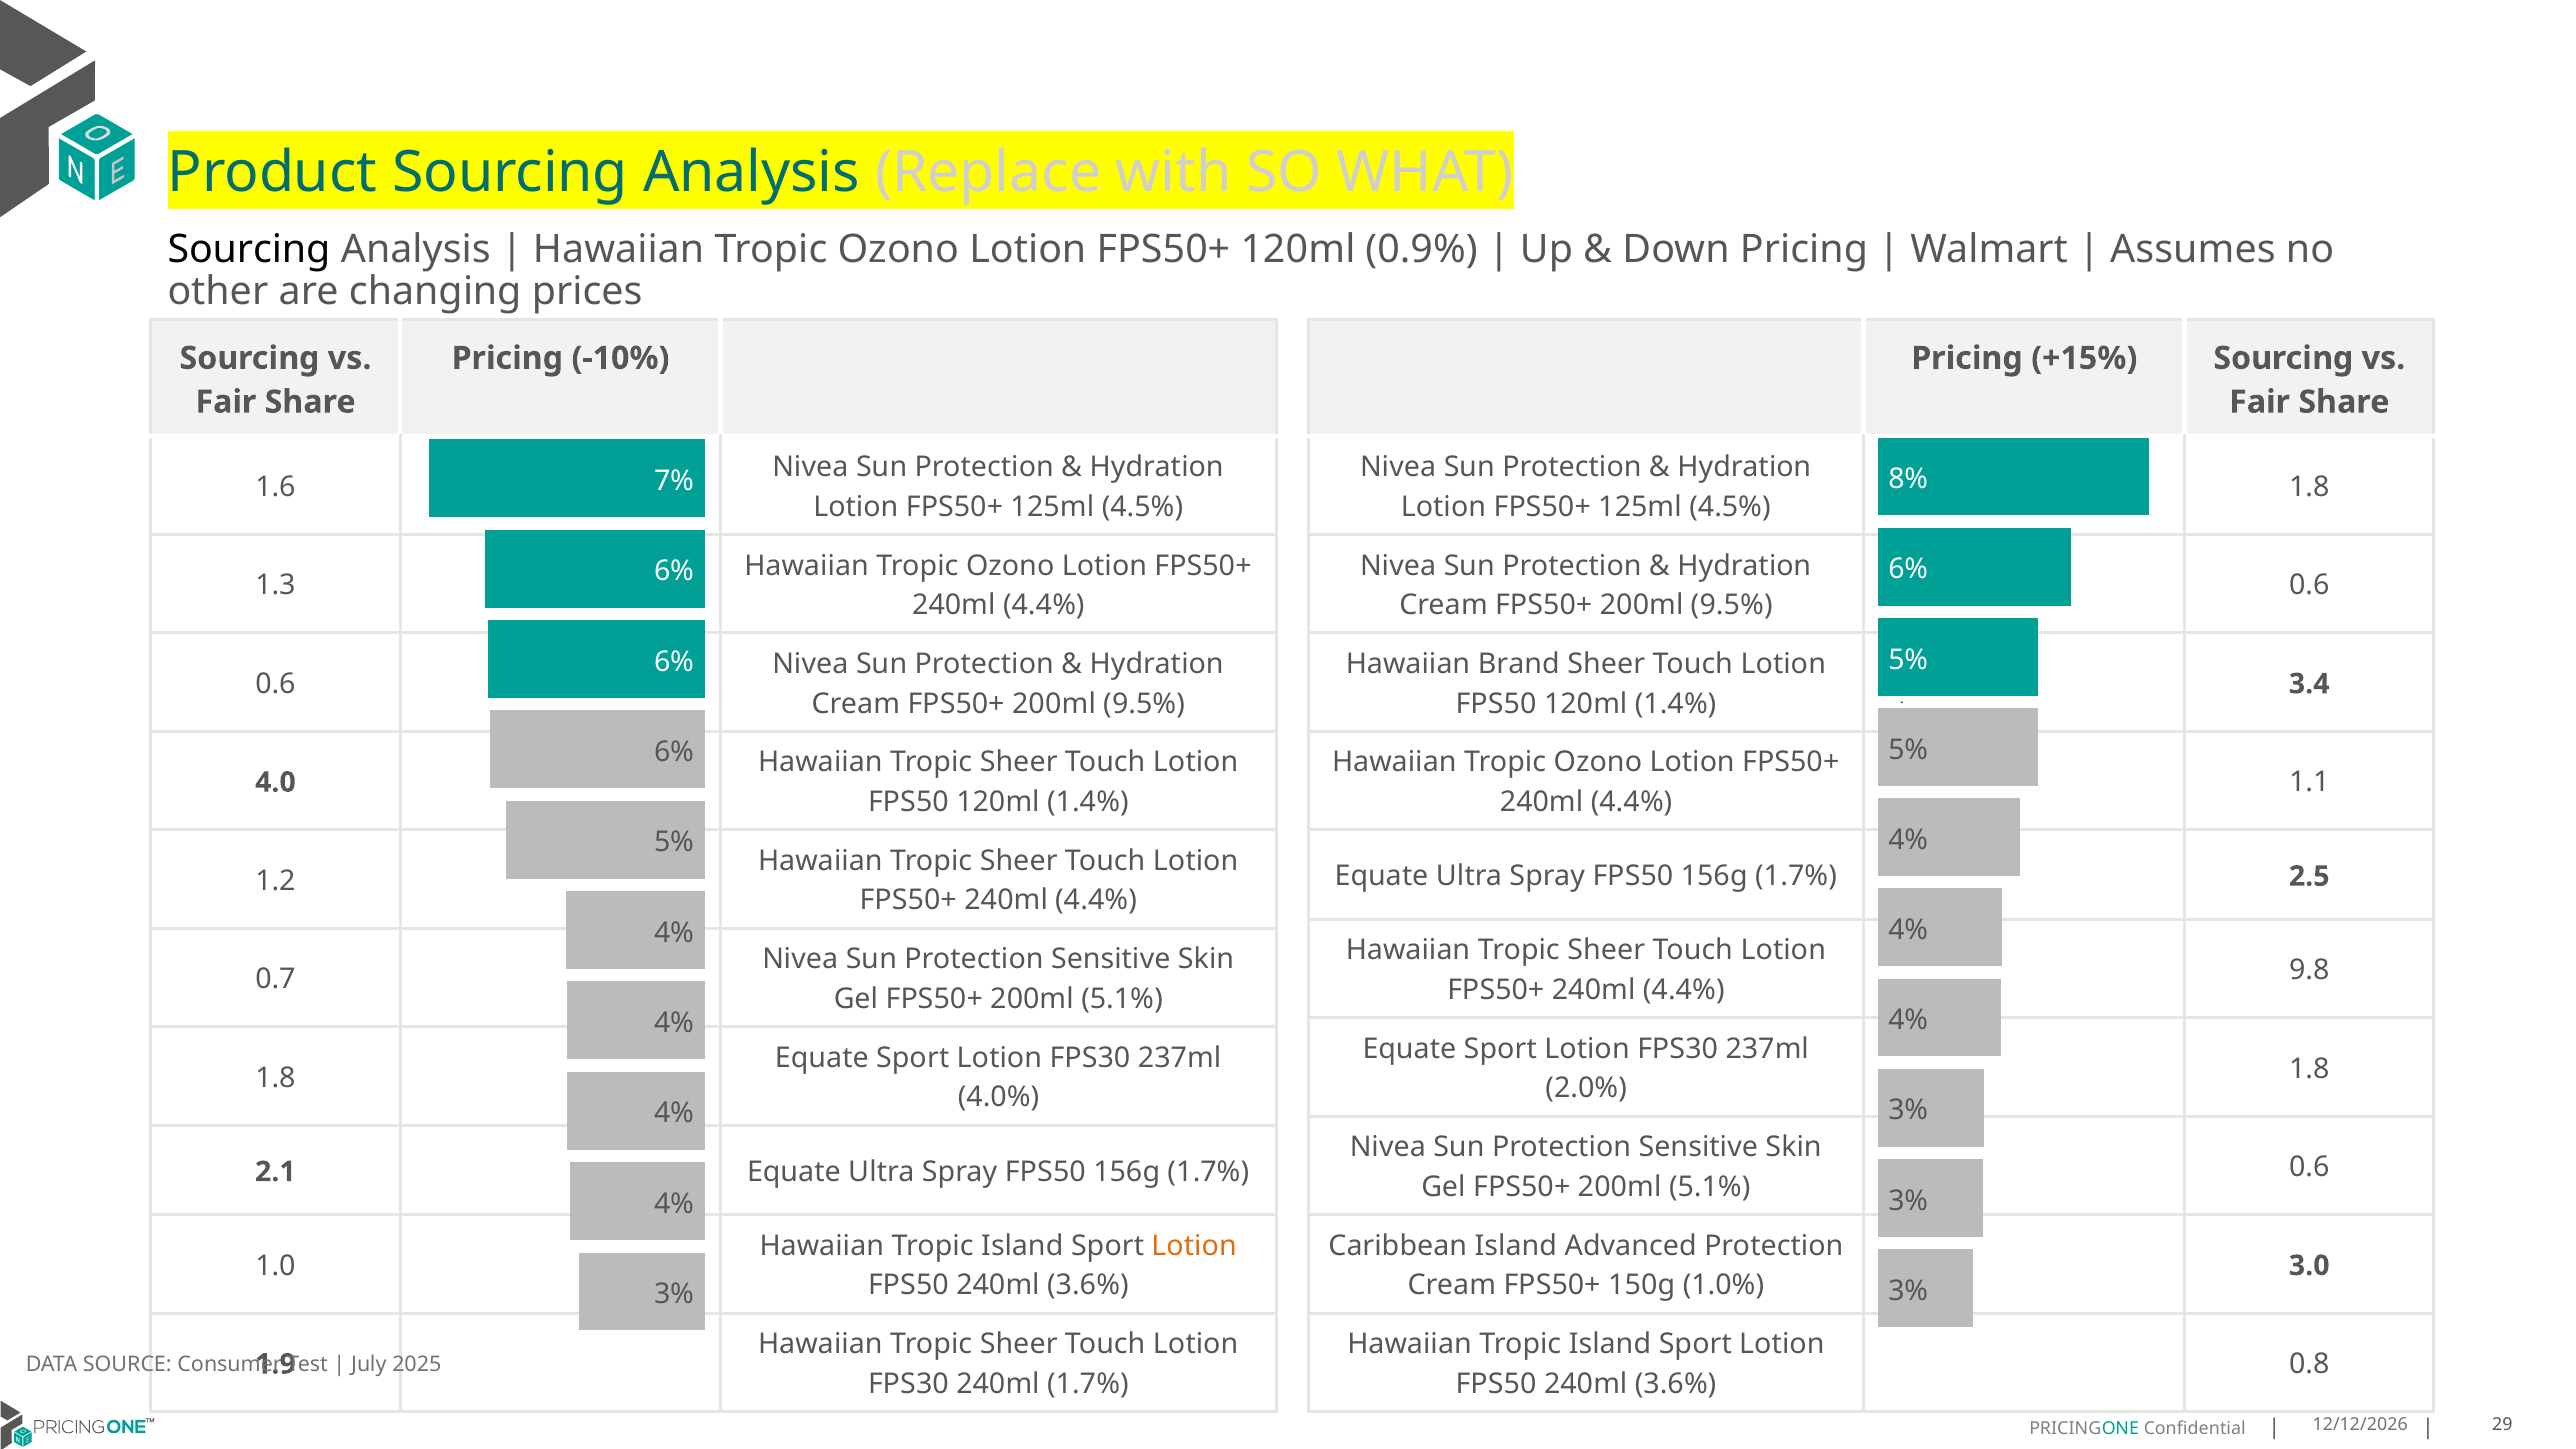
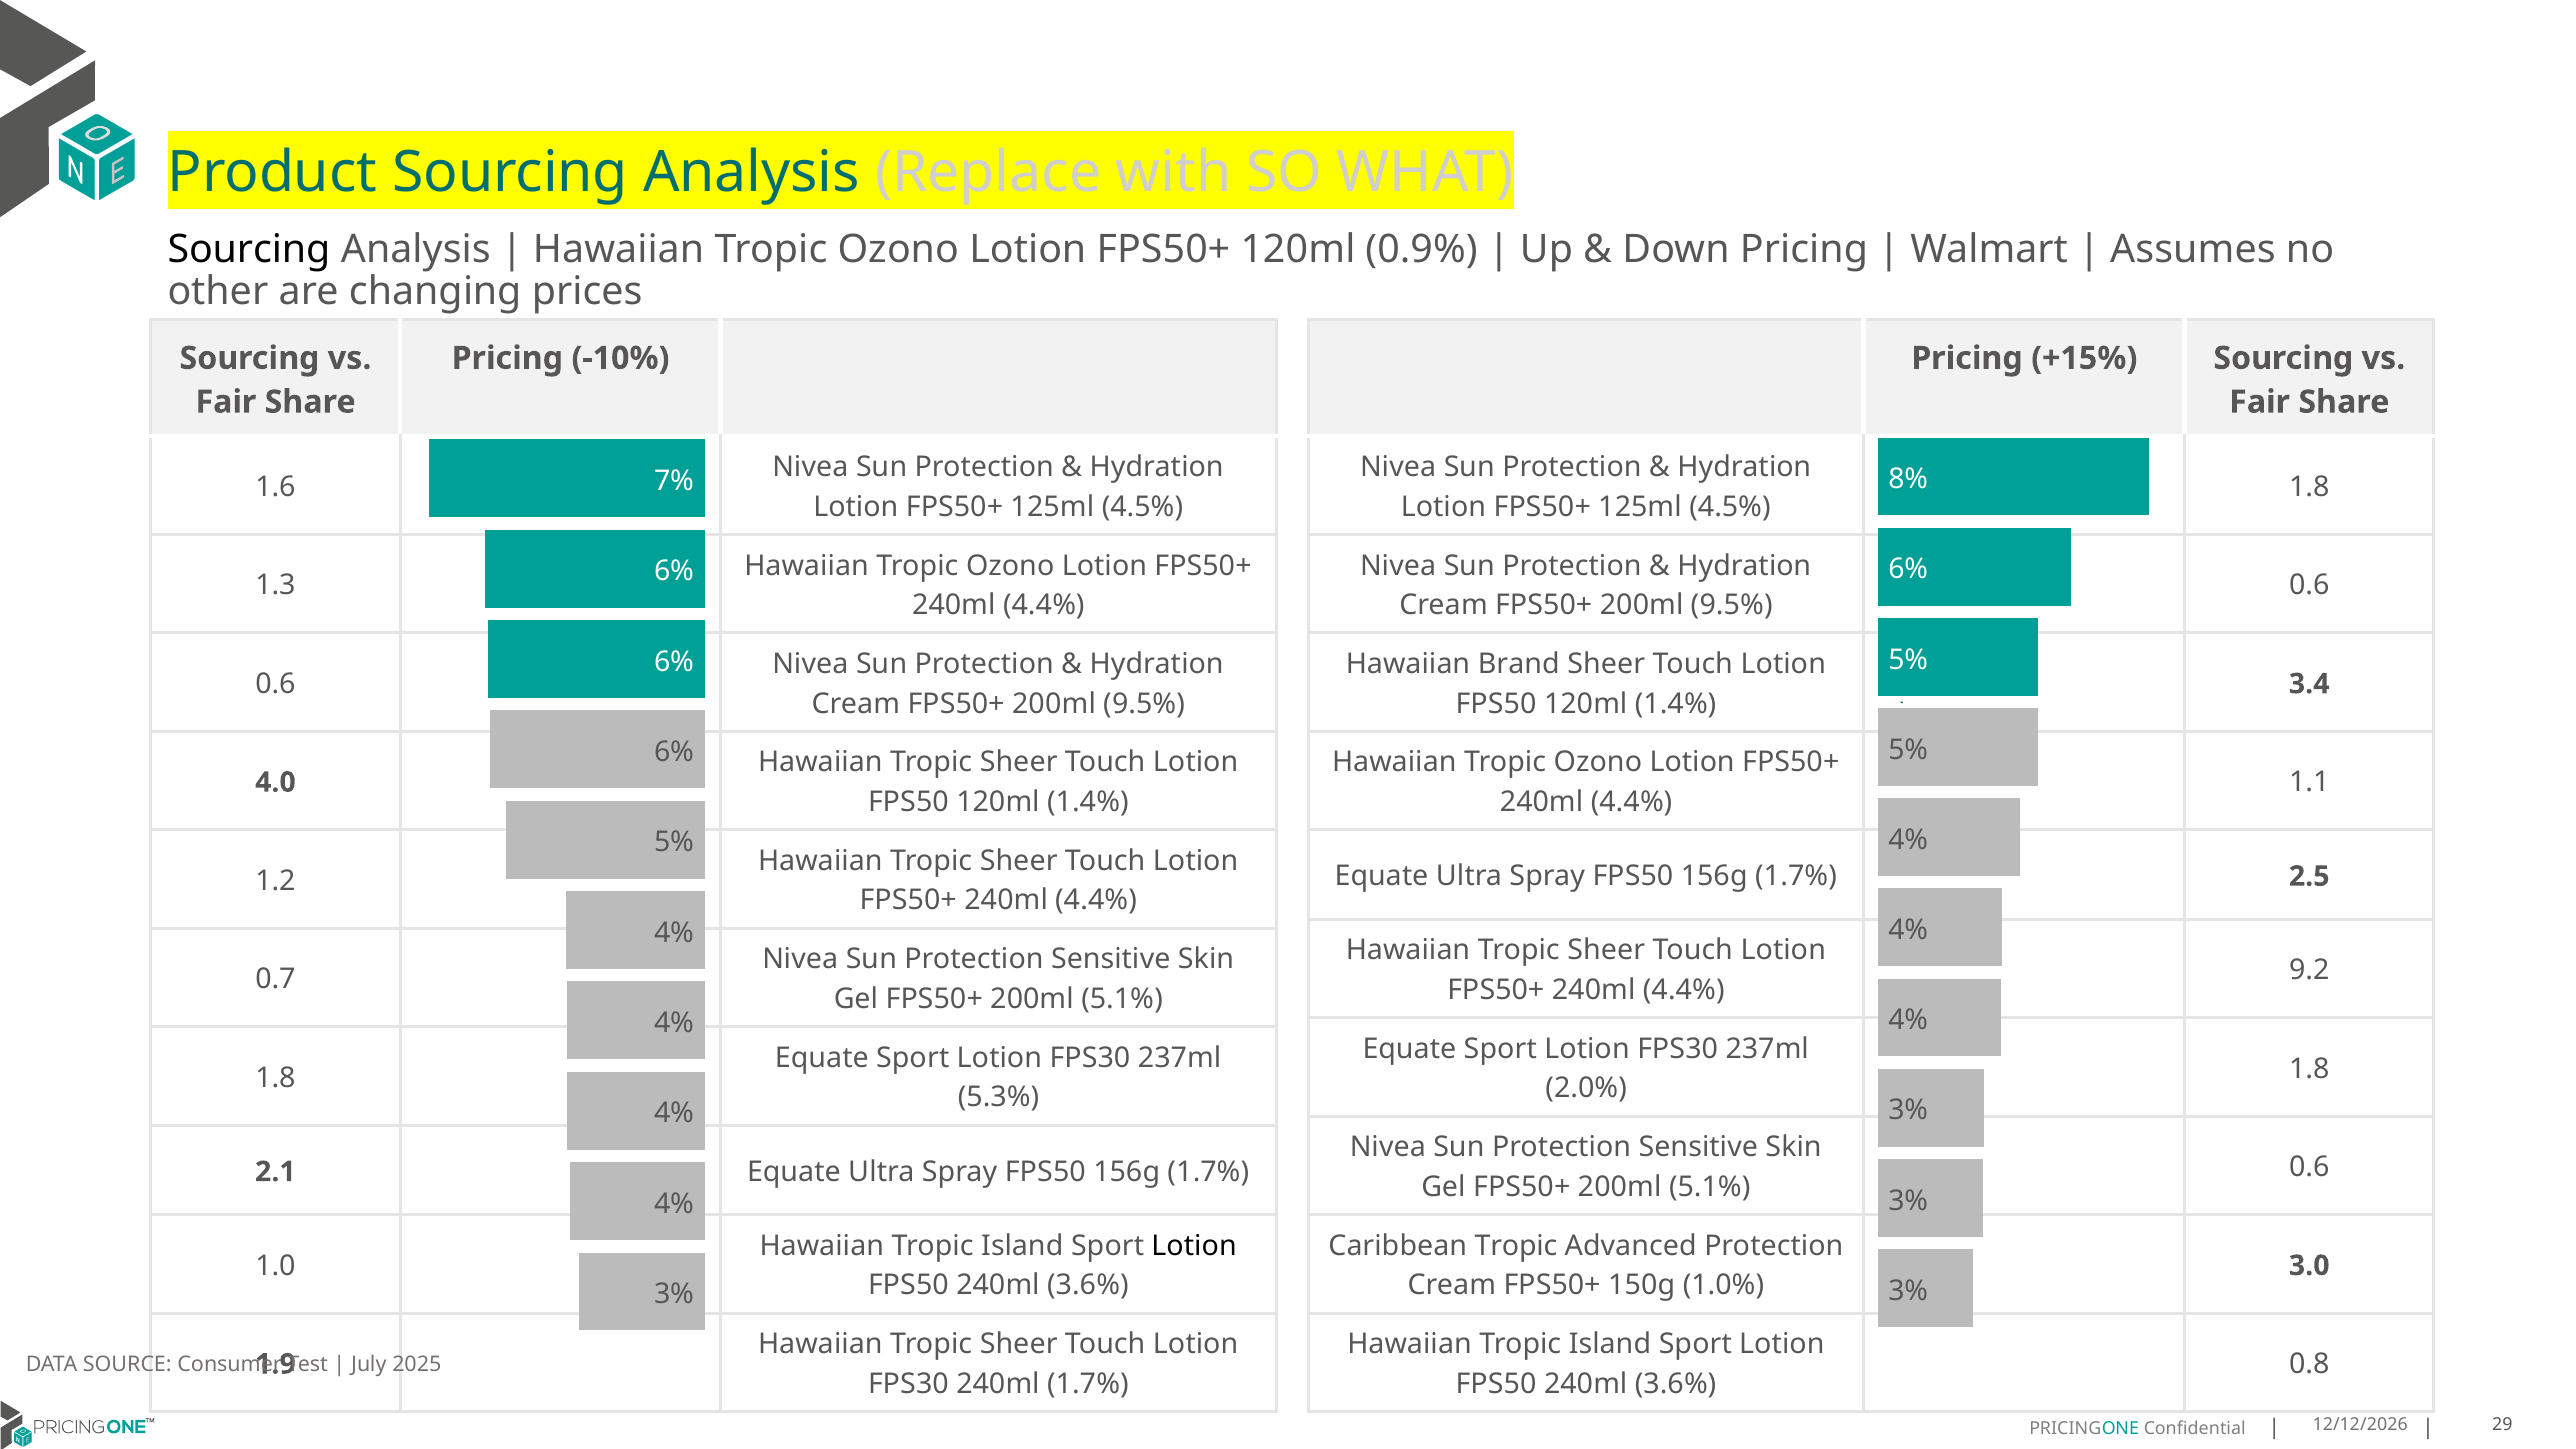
9.8: 9.8 -> 9.2 (2309, 970)
4.0%: 4.0% -> 5.3% (998, 1098)
Lotion colour: orange -> black (1194, 1246)
Caribbean Island: Island -> Tropic (1516, 1246)
